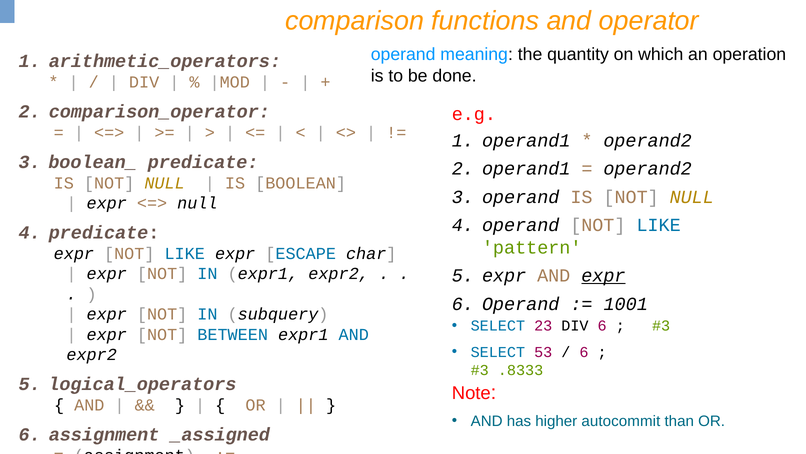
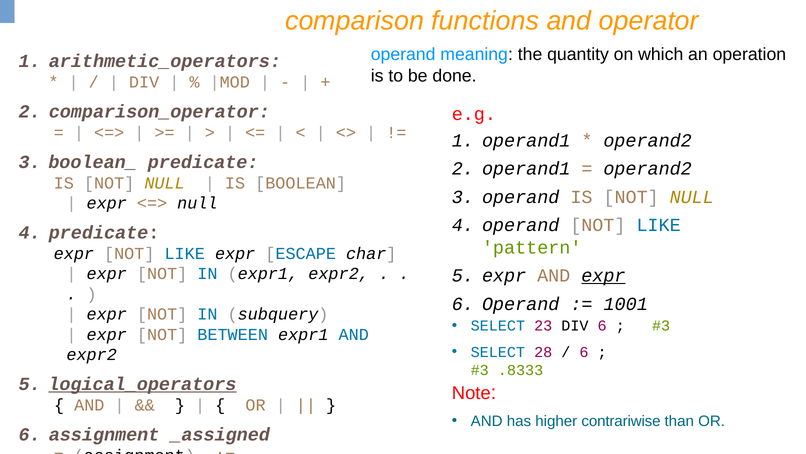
53: 53 -> 28 (543, 352)
logical_operators underline: none -> present (142, 383)
autocommit: autocommit -> contrariwise (621, 421)
